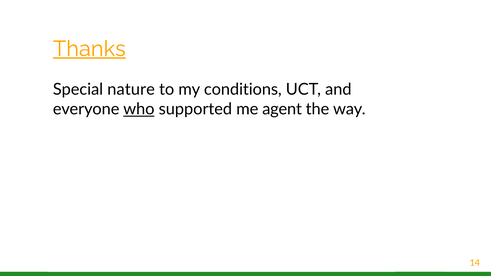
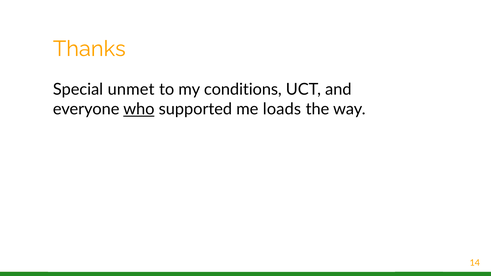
Thanks underline: present -> none (89, 49)
nature: nature -> unmet (131, 90)
agent: agent -> loads (282, 109)
